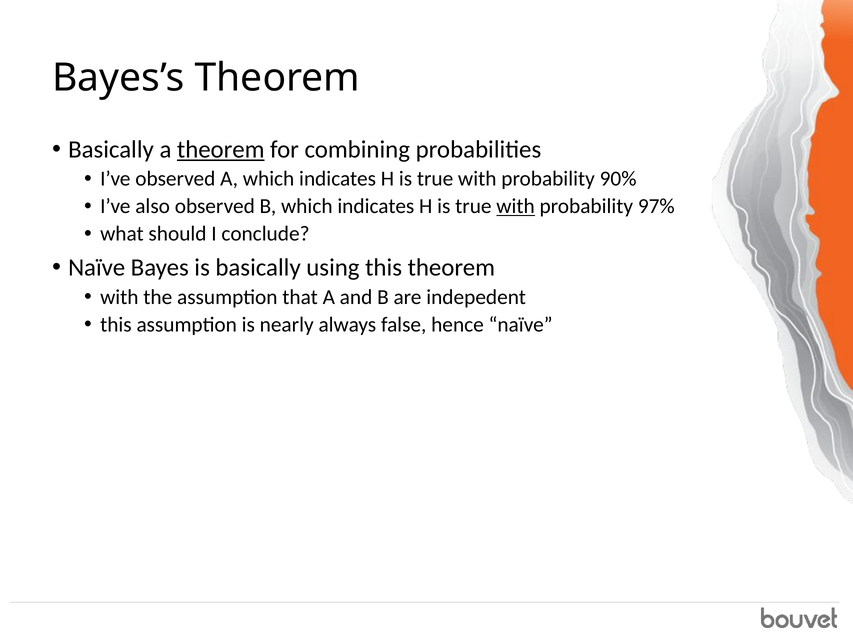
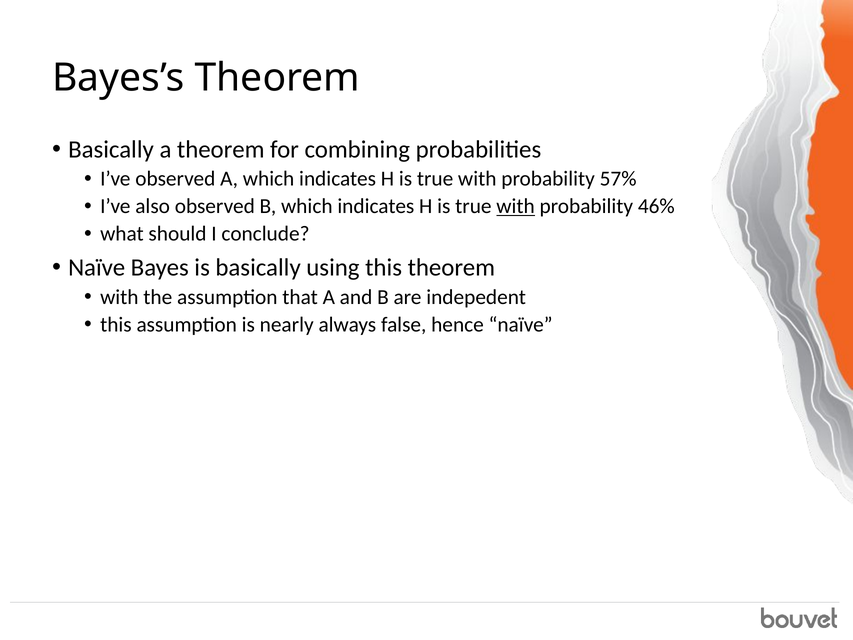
theorem underline: present -> none (221, 149)
90%: 90% -> 57% (618, 179)
97%: 97% -> 46% (656, 206)
